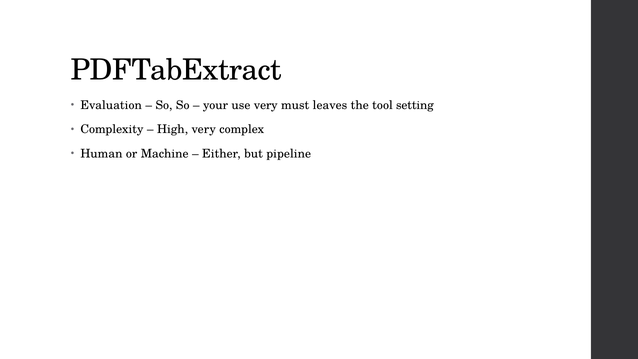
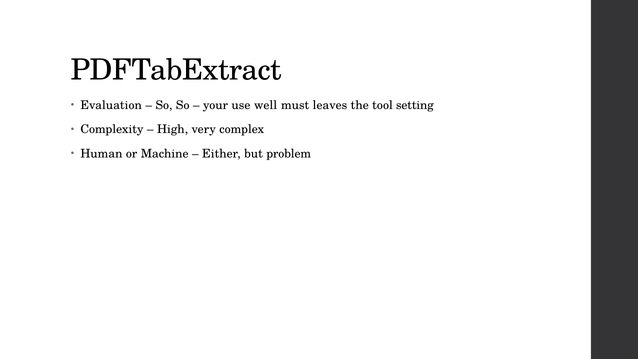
use very: very -> well (266, 105)
pipeline: pipeline -> problem (289, 154)
